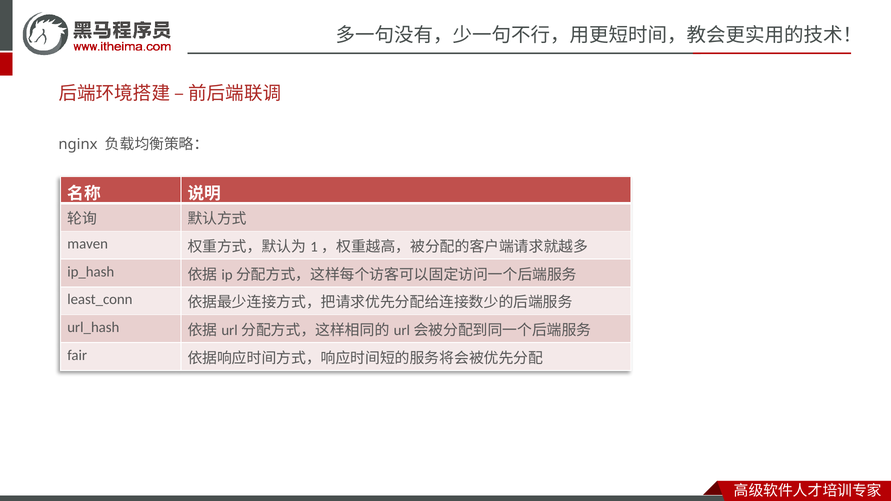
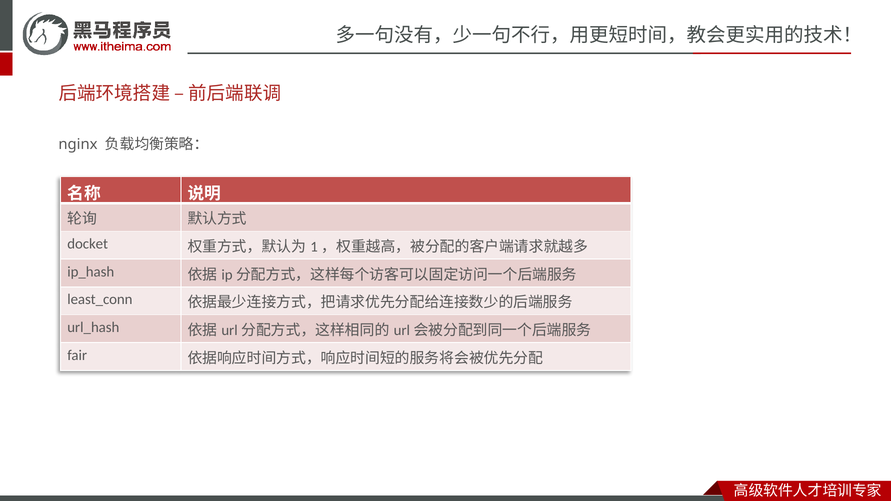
maven: maven -> docket (88, 244)
